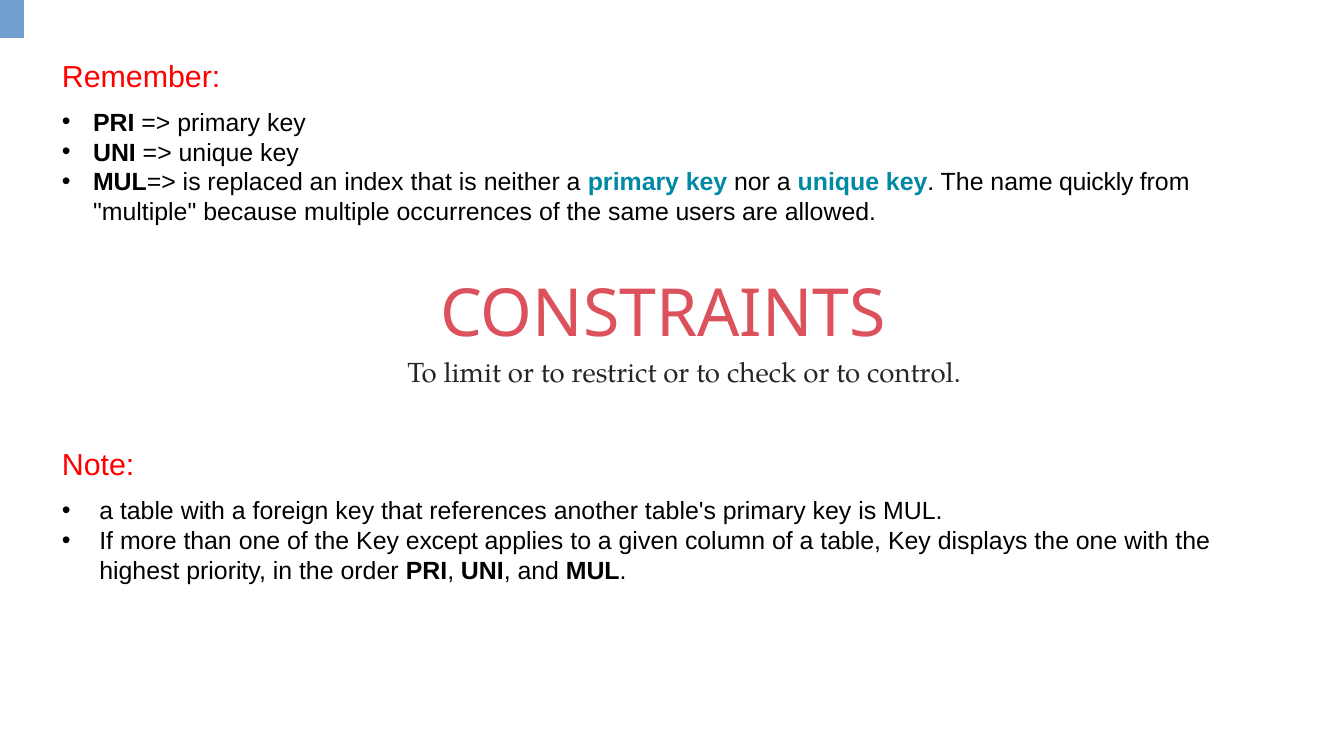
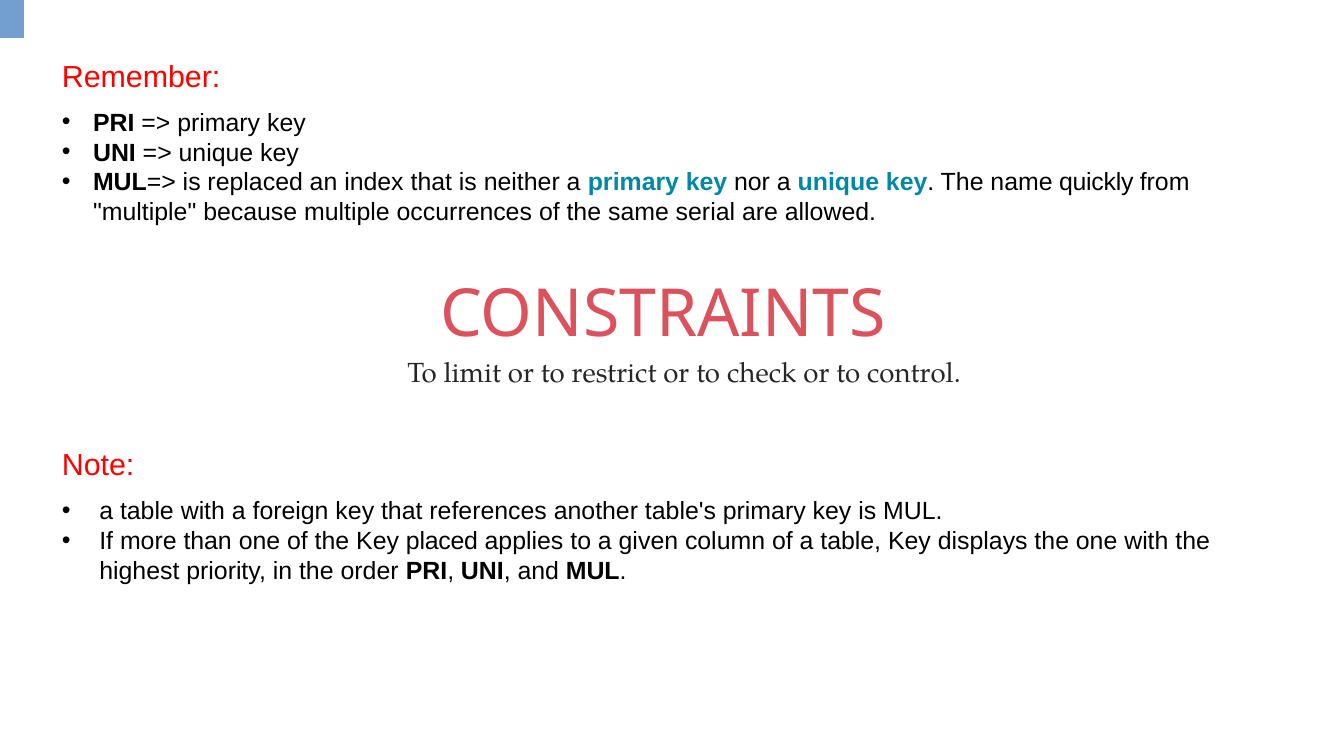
users: users -> serial (705, 213)
except: except -> placed (442, 542)
